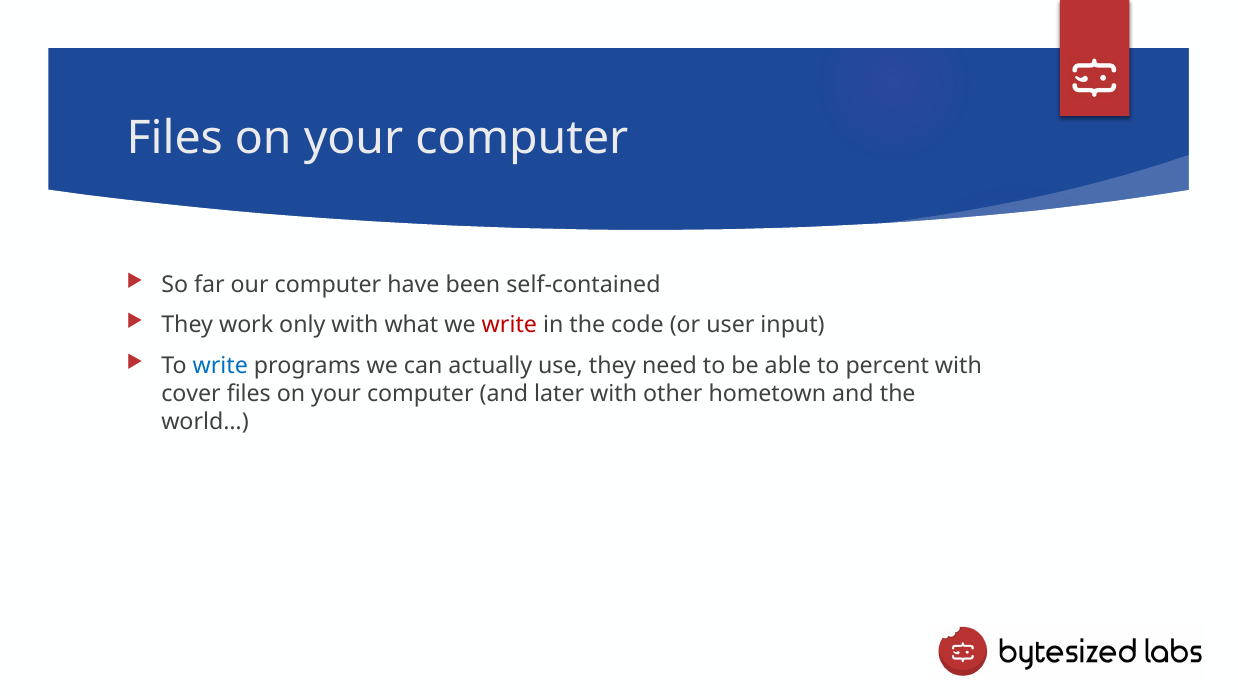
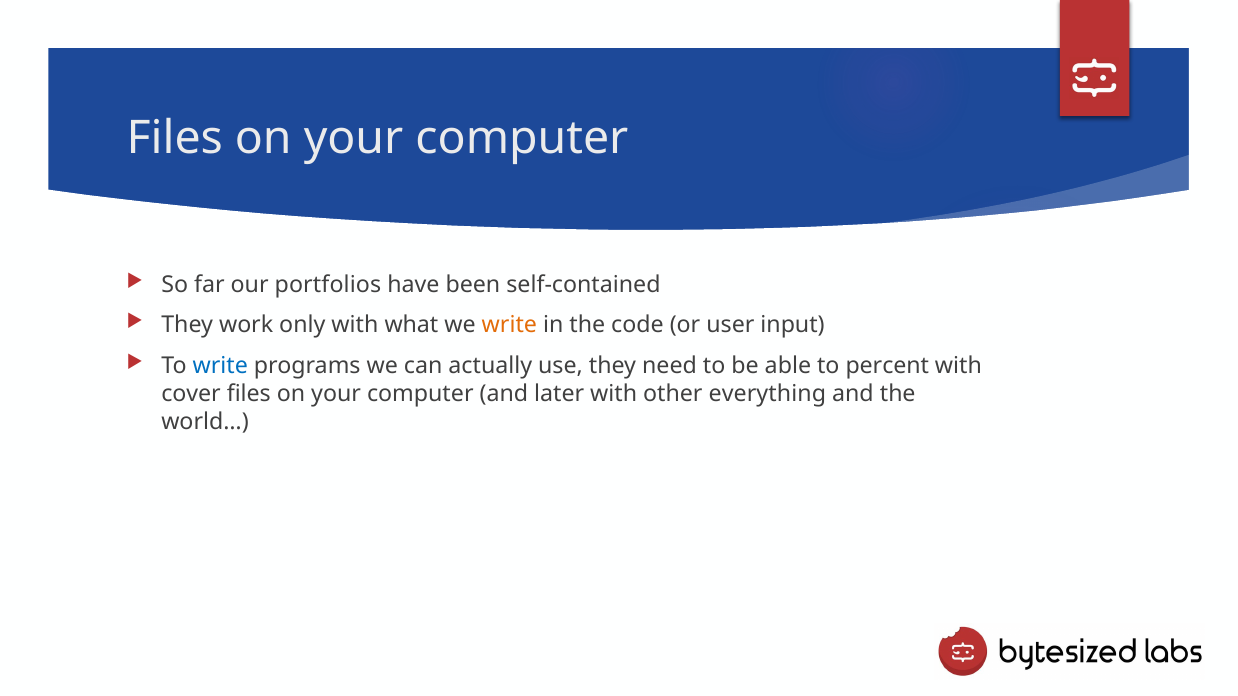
our computer: computer -> portfolios (328, 285)
write colour: red -> orange (509, 325)
hometown: hometown -> everything (767, 394)
